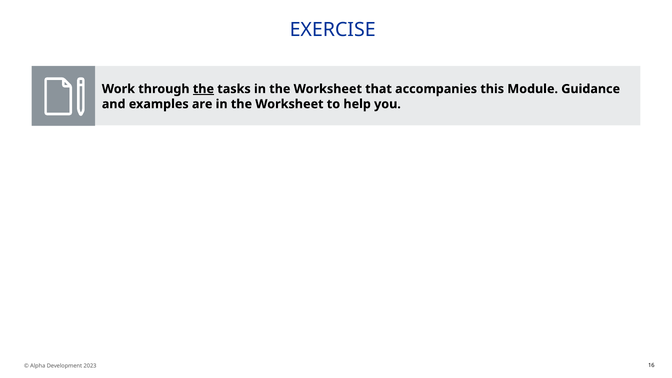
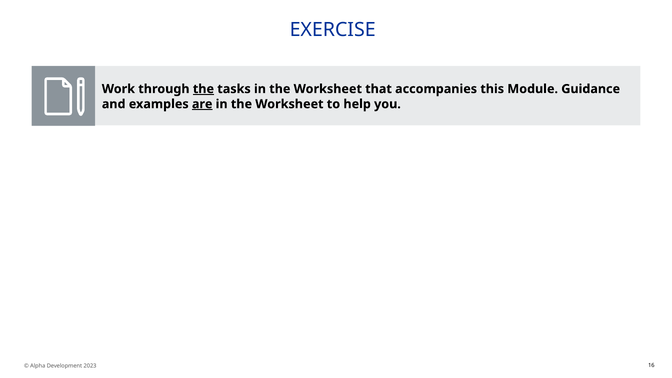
are underline: none -> present (202, 104)
